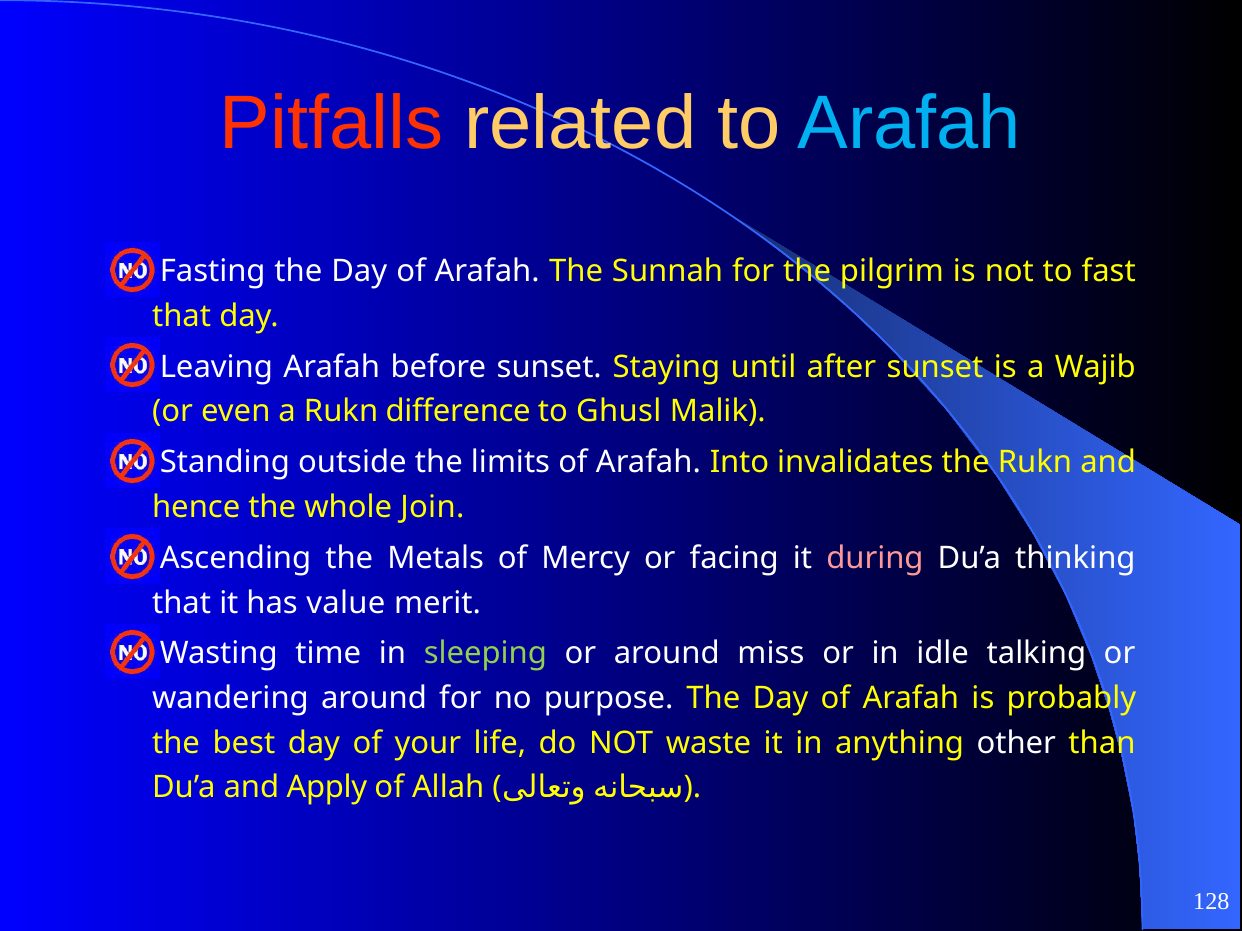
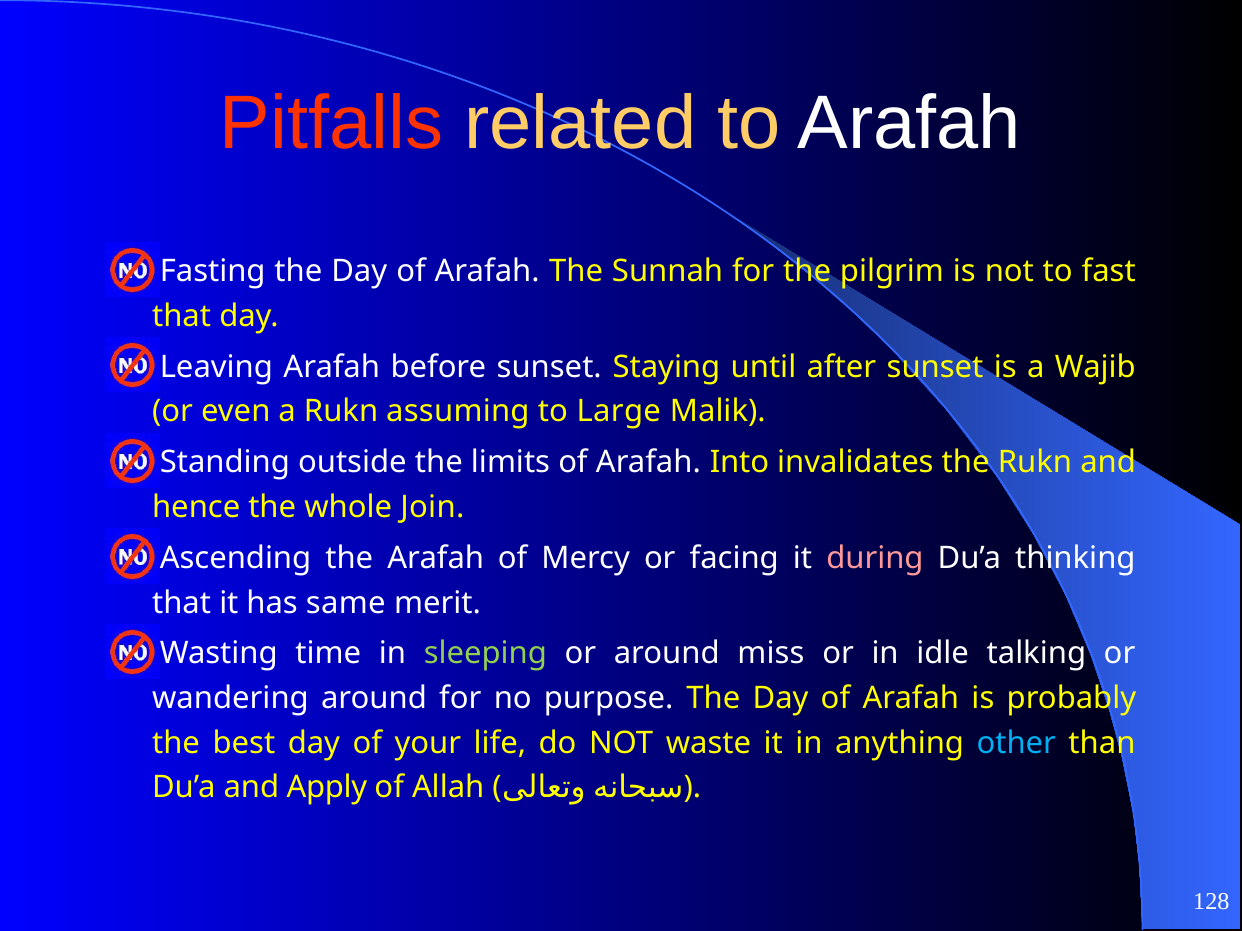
Arafah colour: light blue -> white (909, 123)
difference: difference -> assuming (458, 412)
Ghusl: Ghusl -> Large (619, 412)
the Metals: Metals -> Arafah (436, 558)
value: value -> same (346, 603)
other colour: white -> light blue (1016, 743)
